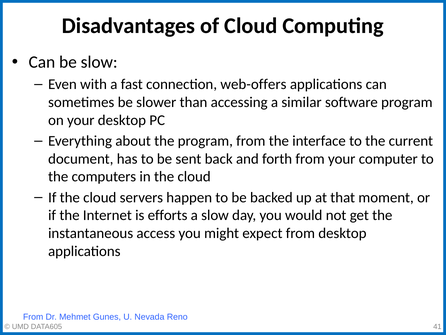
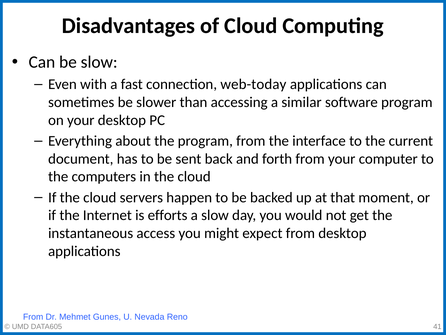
web-offers: web-offers -> web-today (253, 84)
